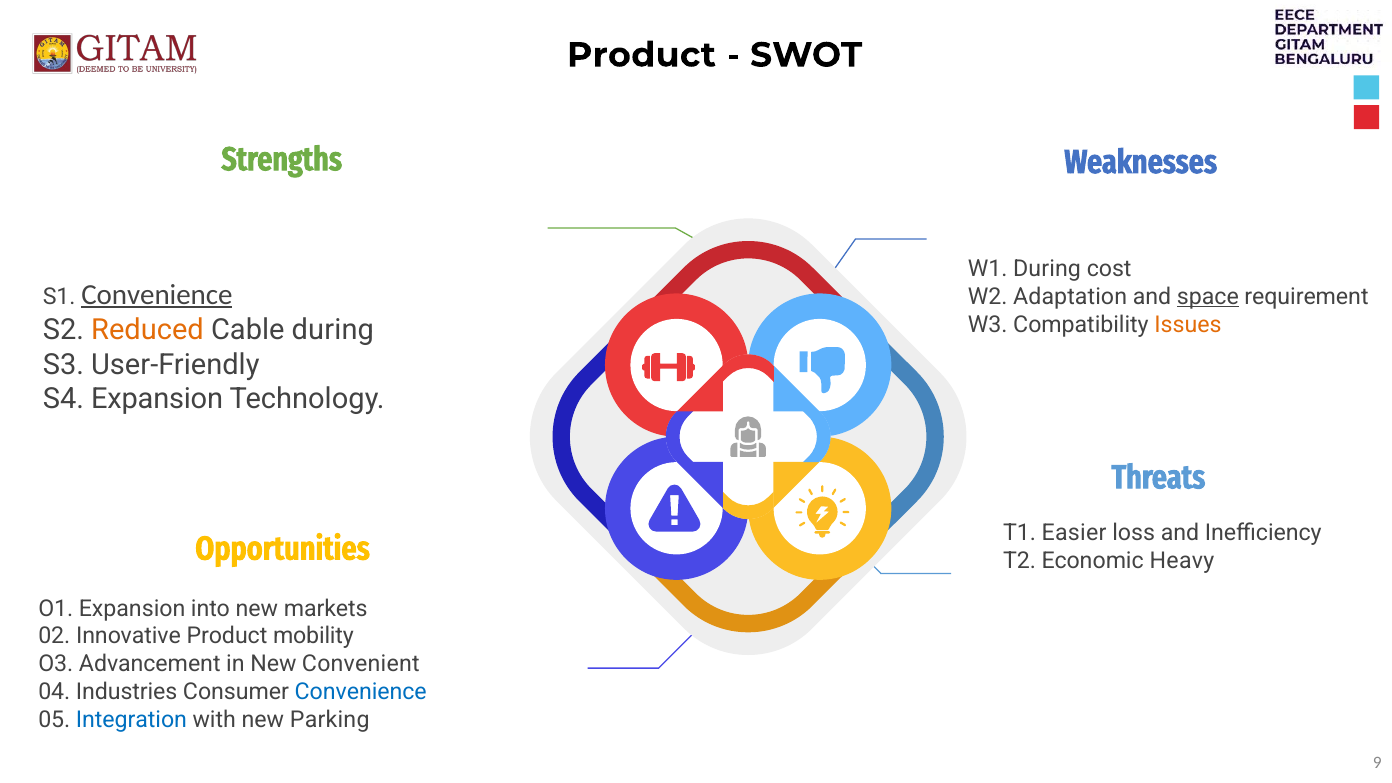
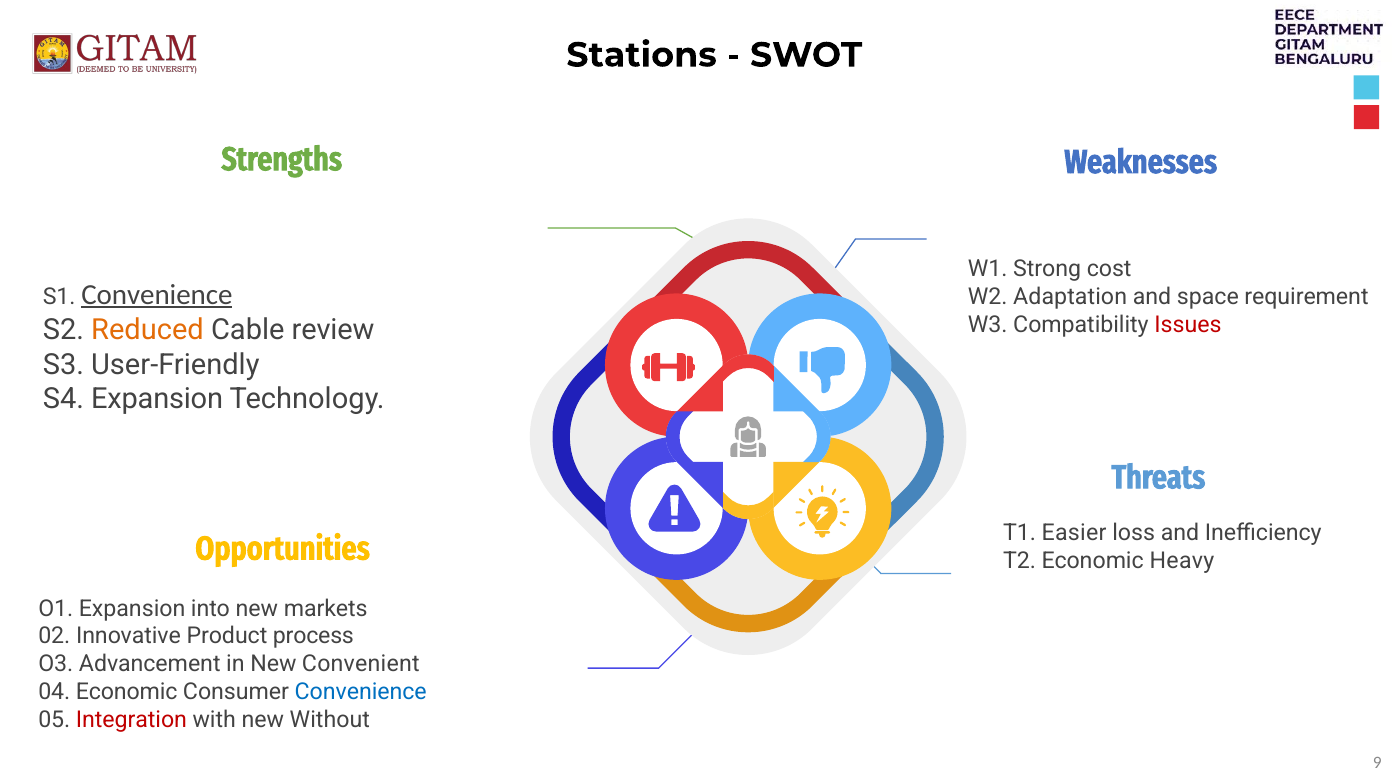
Product: Product -> Stations (642, 55)
During: During -> Strong (1047, 269)
space underline: present -> none (1208, 297)
Issues colour: orange -> red (1188, 324)
Cable during: during -> review (333, 330)
mobility: mobility -> process (313, 636)
04 Industries: Industries -> Economic (127, 692)
Integration colour: blue -> red (131, 720)
Parking: Parking -> Without (330, 720)
